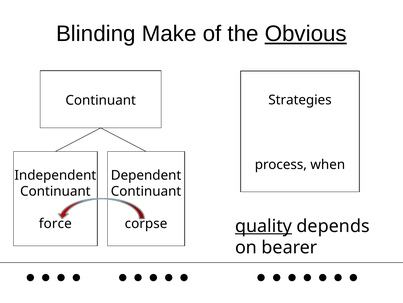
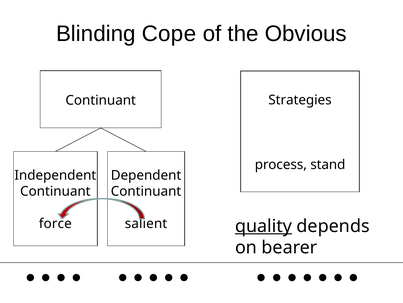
Make: Make -> Cope (169, 34)
Obvious underline: present -> none (306, 34)
when: when -> stand (328, 164)
corpse: corpse -> salient (146, 223)
